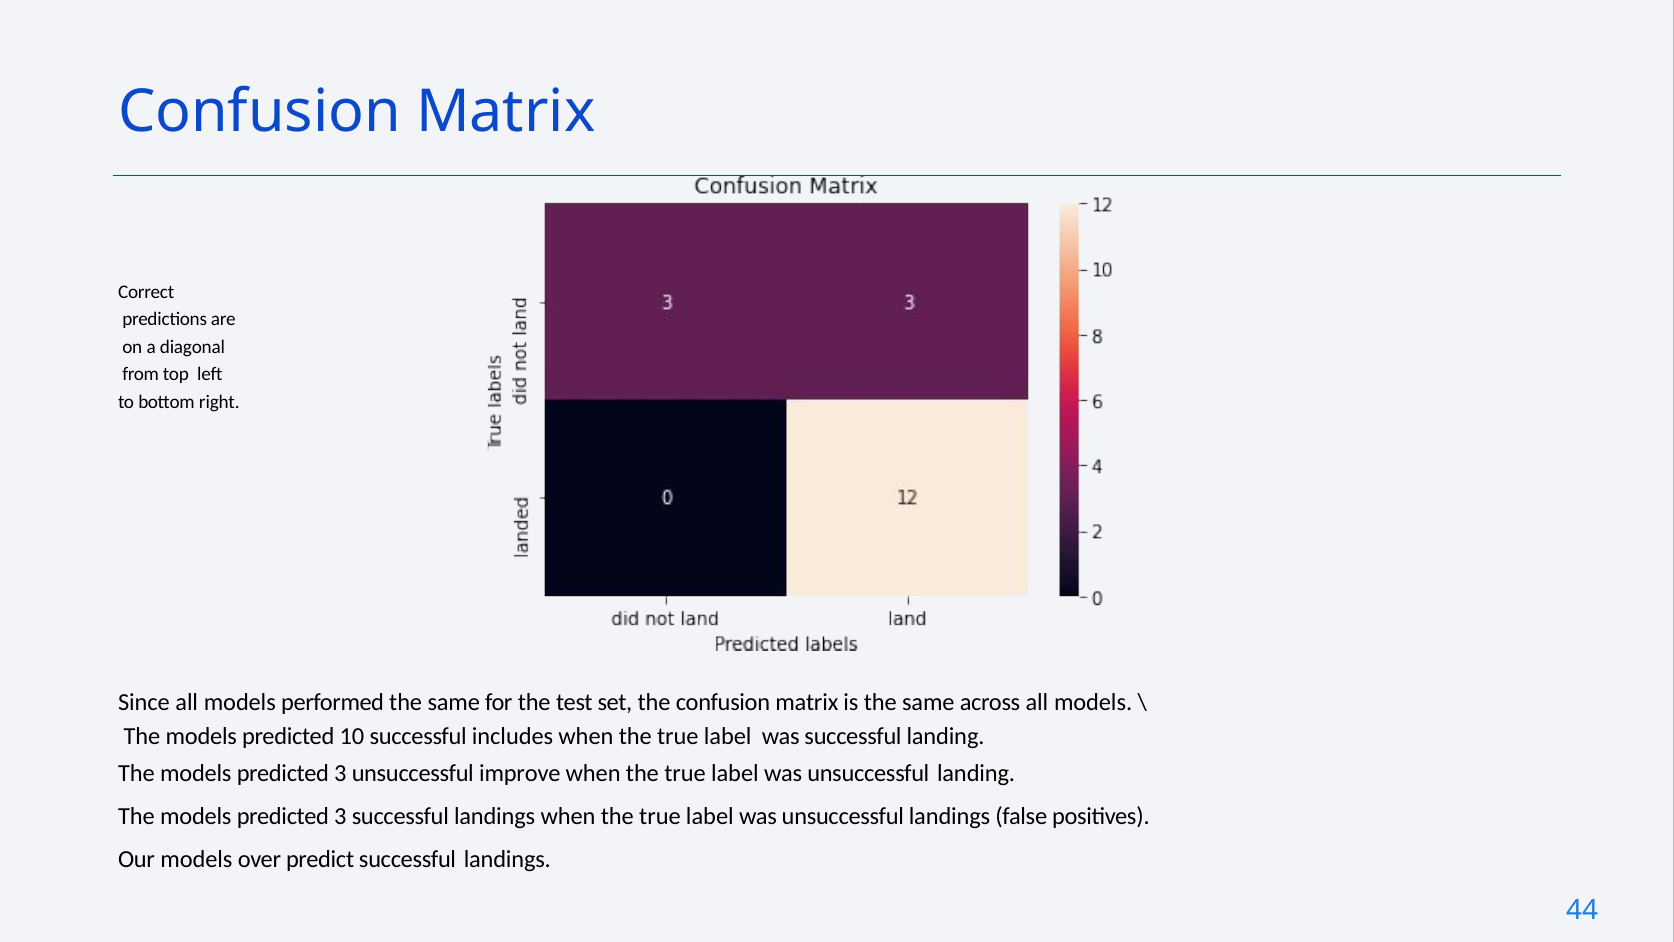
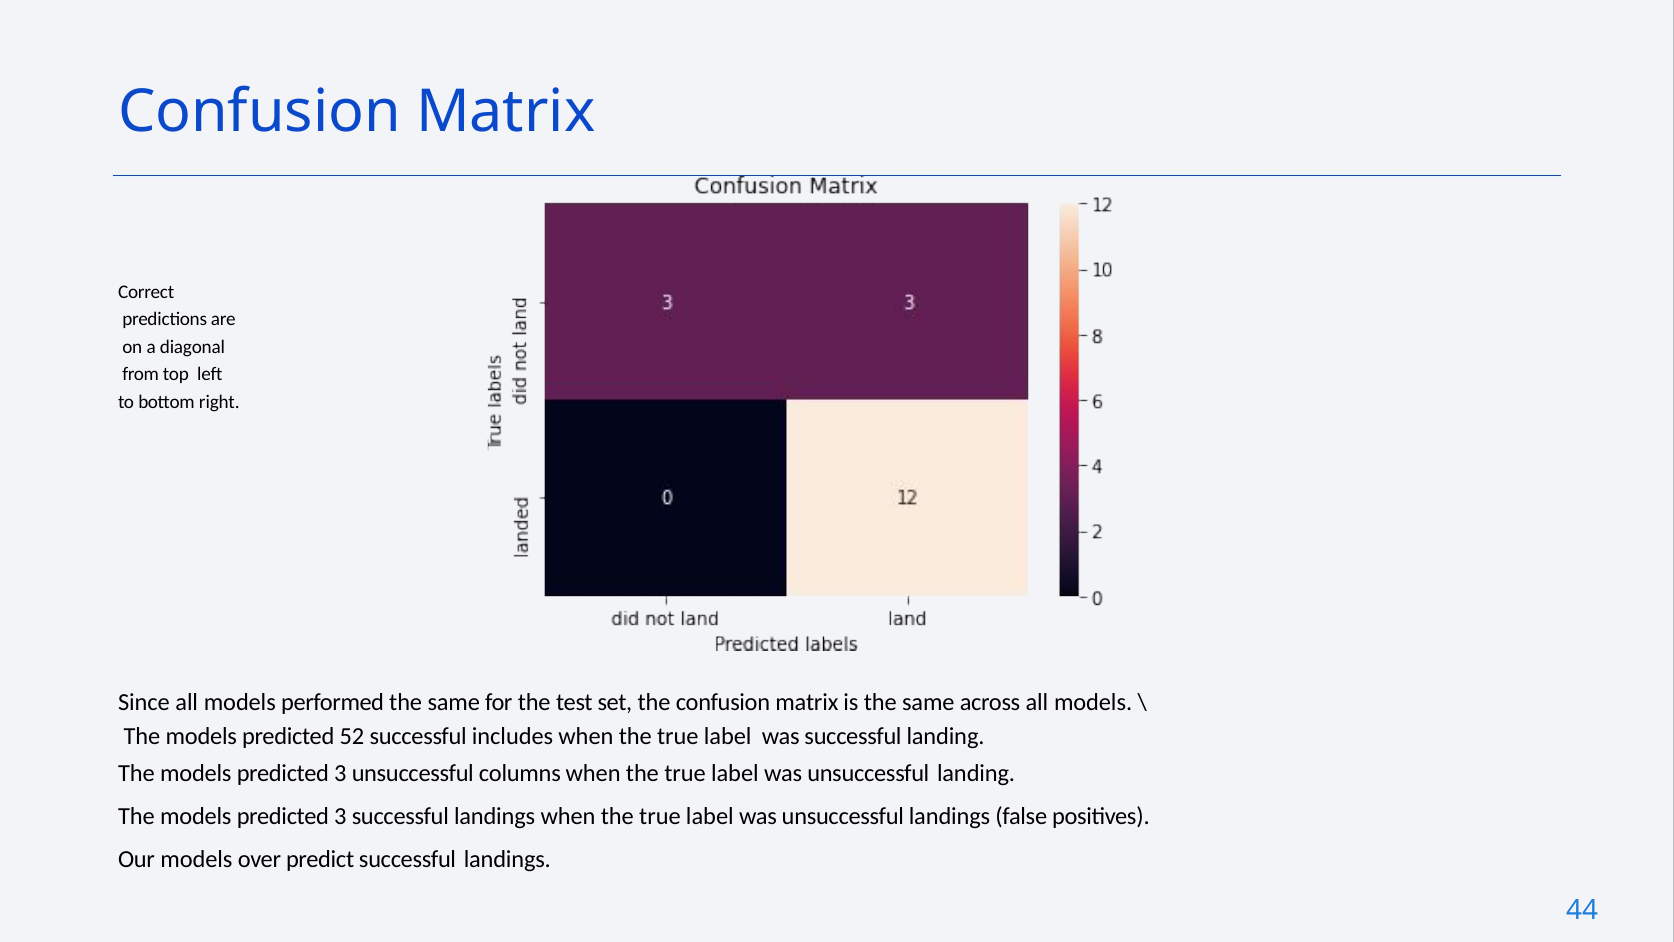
10: 10 -> 52 (352, 737)
improve: improve -> columns (520, 773)
